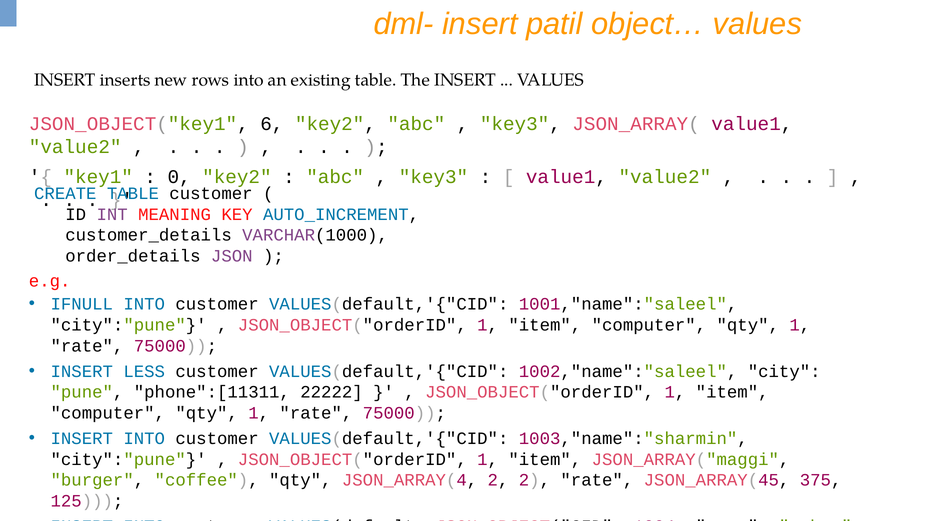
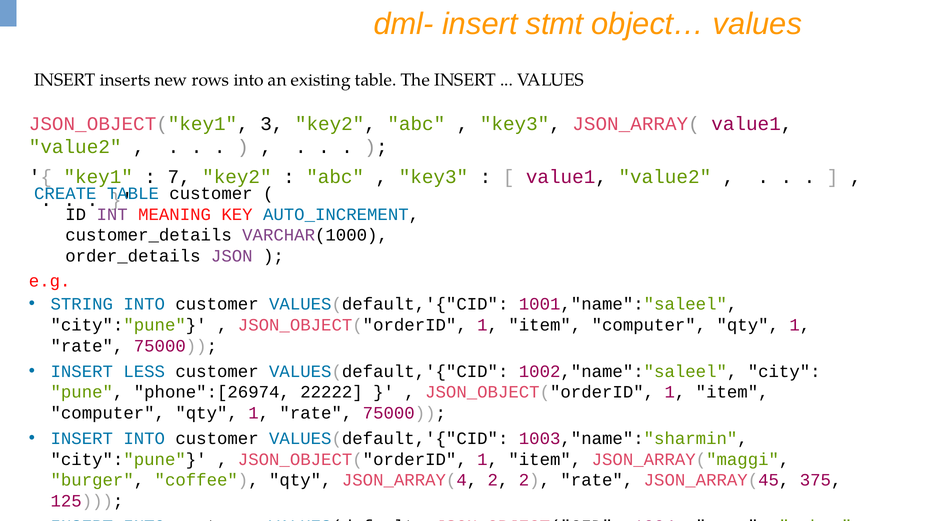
patil: patil -> stmt (555, 24)
6: 6 -> 3 (272, 123)
0: 0 -> 7 (179, 177)
IFNULL: IFNULL -> STRING (82, 304)
phone":[11311: phone":[11311 -> phone":[26974 (212, 392)
